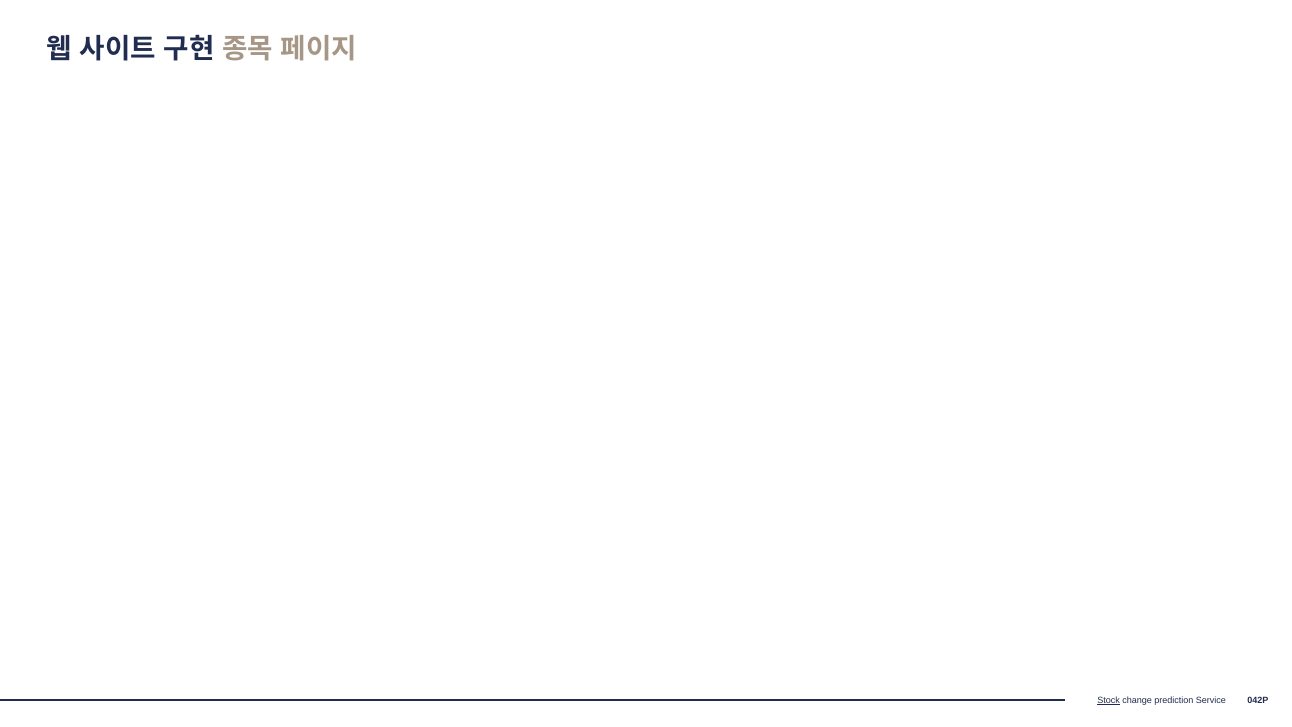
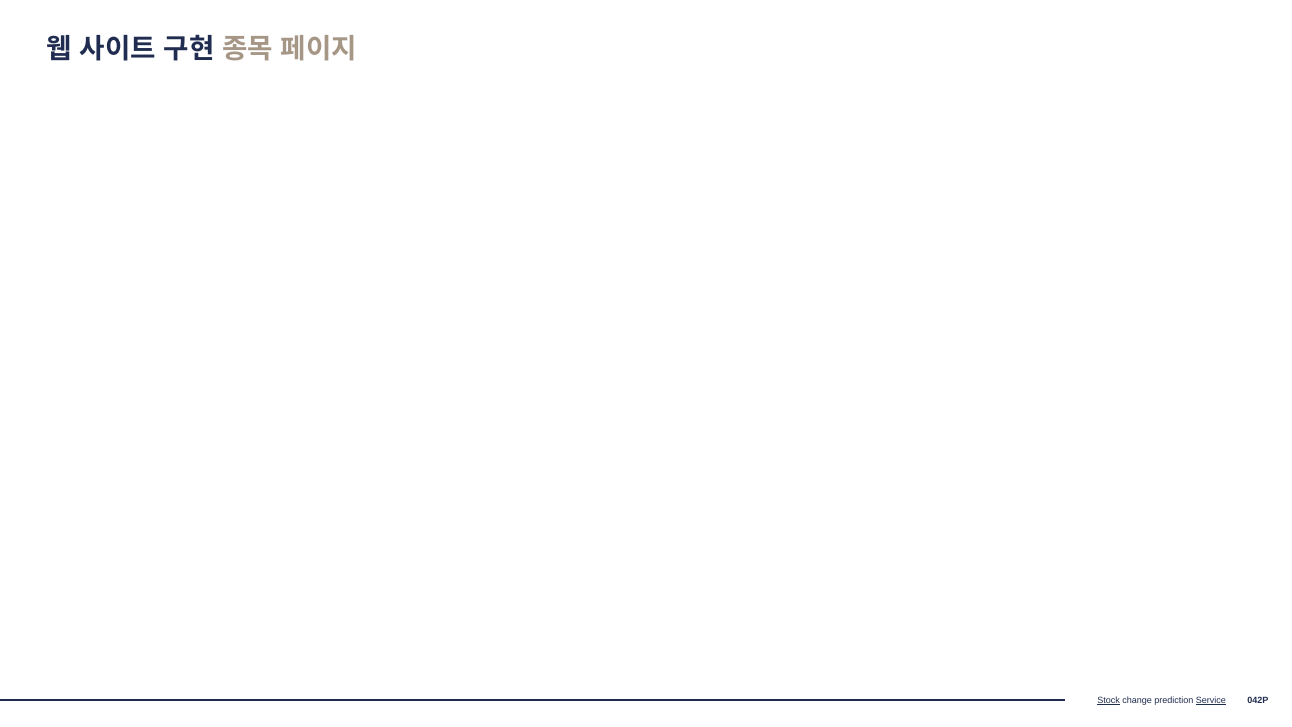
Service underline: none -> present (1211, 700)
